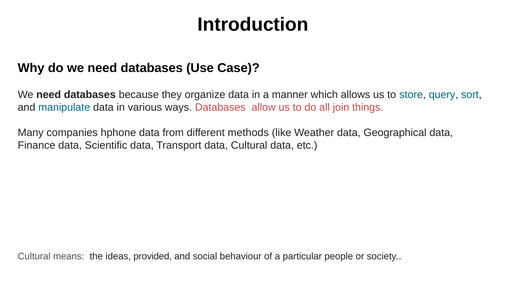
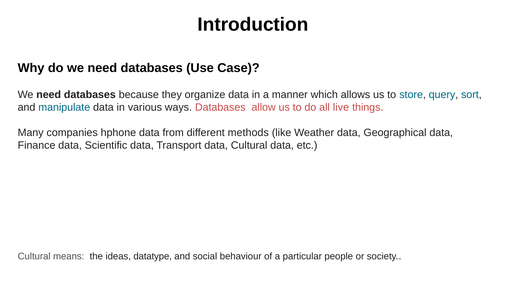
join: join -> live (341, 107)
provided: provided -> datatype (153, 256)
